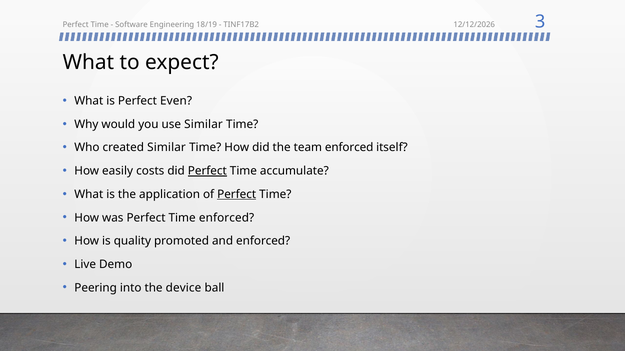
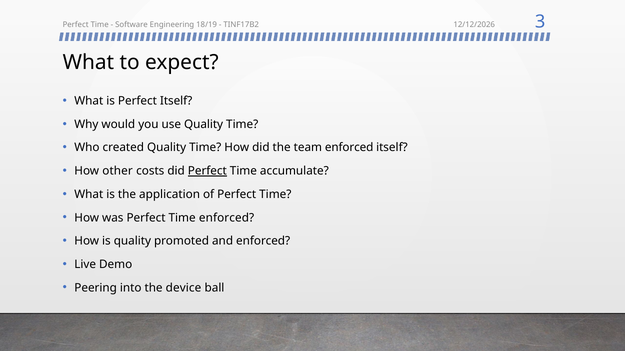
Perfect Even: Even -> Itself (176, 101)
use Similar: Similar -> Quality (204, 124)
created Similar: Similar -> Quality (167, 148)
easily: easily -> other (118, 171)
Perfect underline: present -> none (237, 195)
